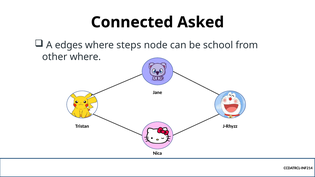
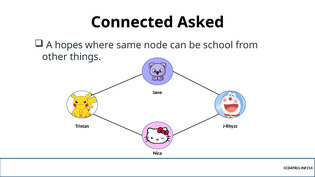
edges: edges -> hopes (69, 45)
steps: steps -> same (129, 45)
other where: where -> things (85, 57)
